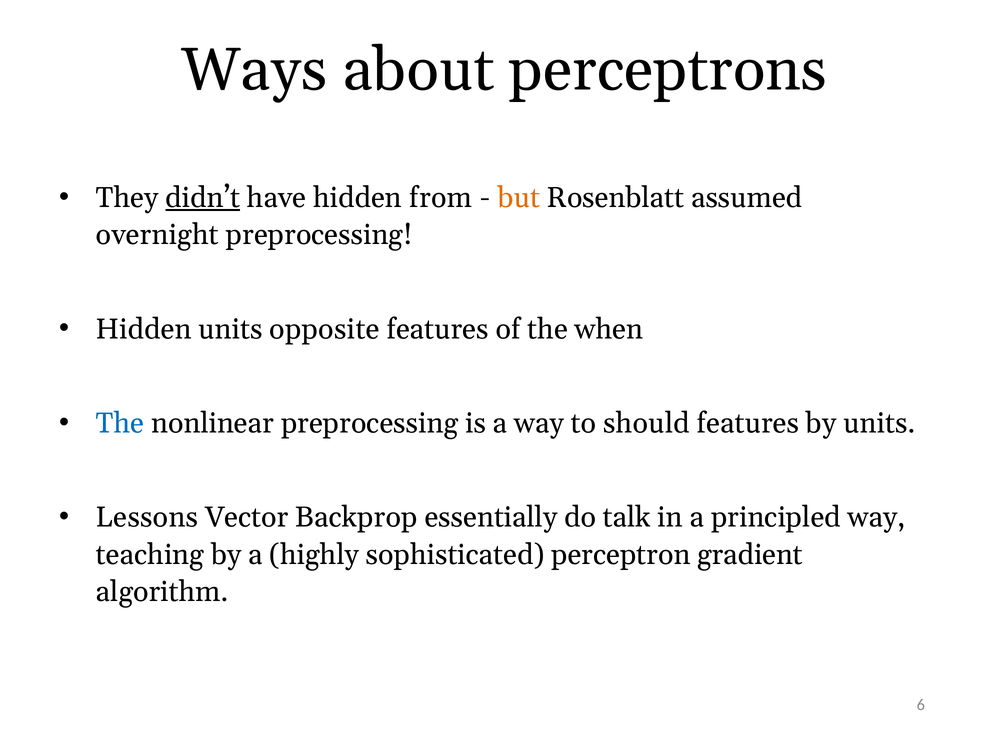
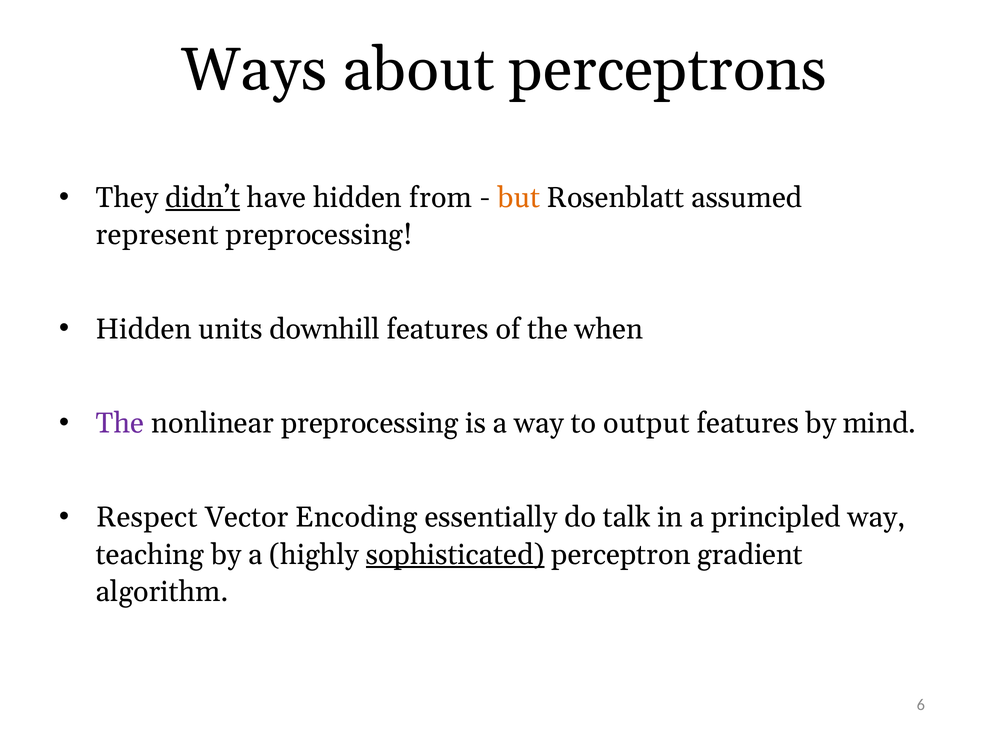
overnight: overnight -> represent (157, 235)
opposite: opposite -> downhill (325, 329)
The colour: blue -> purple (120, 423)
should: should -> output (646, 423)
by units: units -> mind (879, 423)
Lessons: Lessons -> Respect (147, 518)
Backprop: Backprop -> Encoding (356, 518)
sophisticated underline: none -> present (455, 555)
